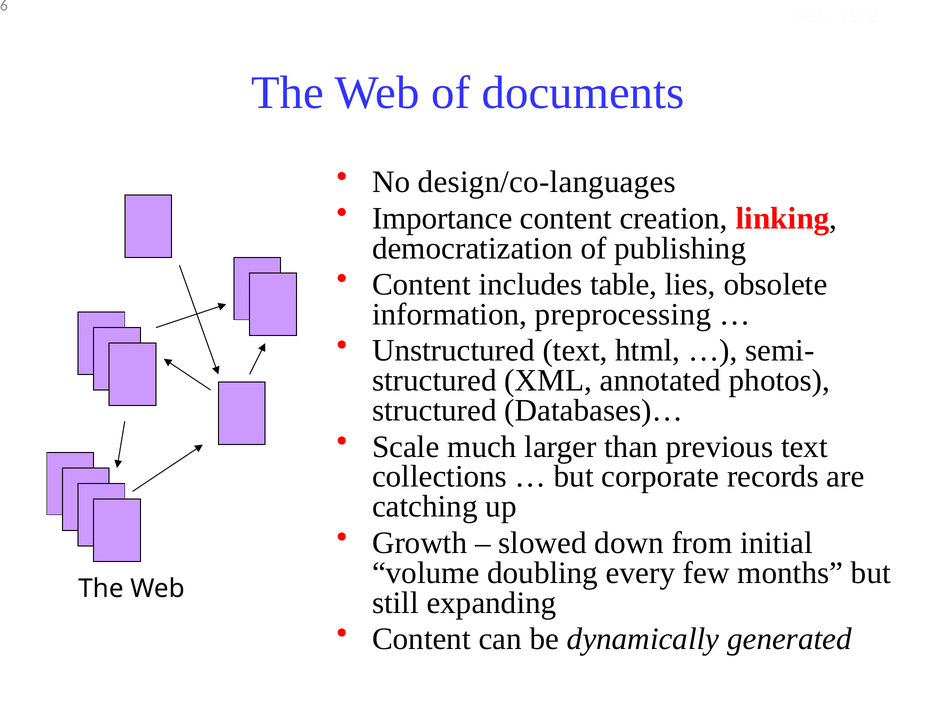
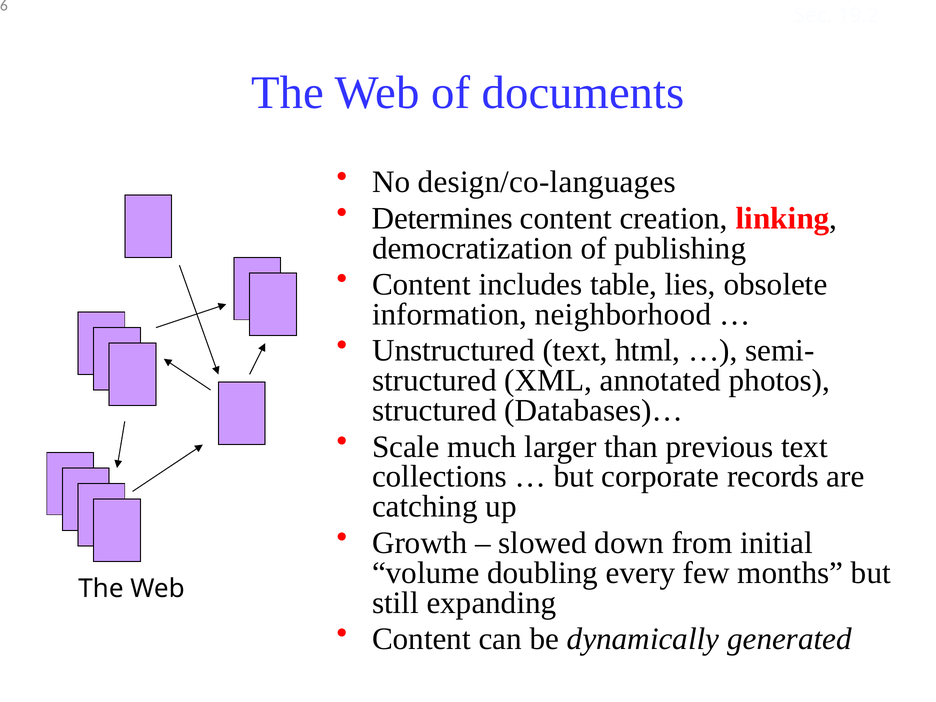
Importance: Importance -> Determines (442, 218)
preprocessing: preprocessing -> neighborhood (623, 314)
